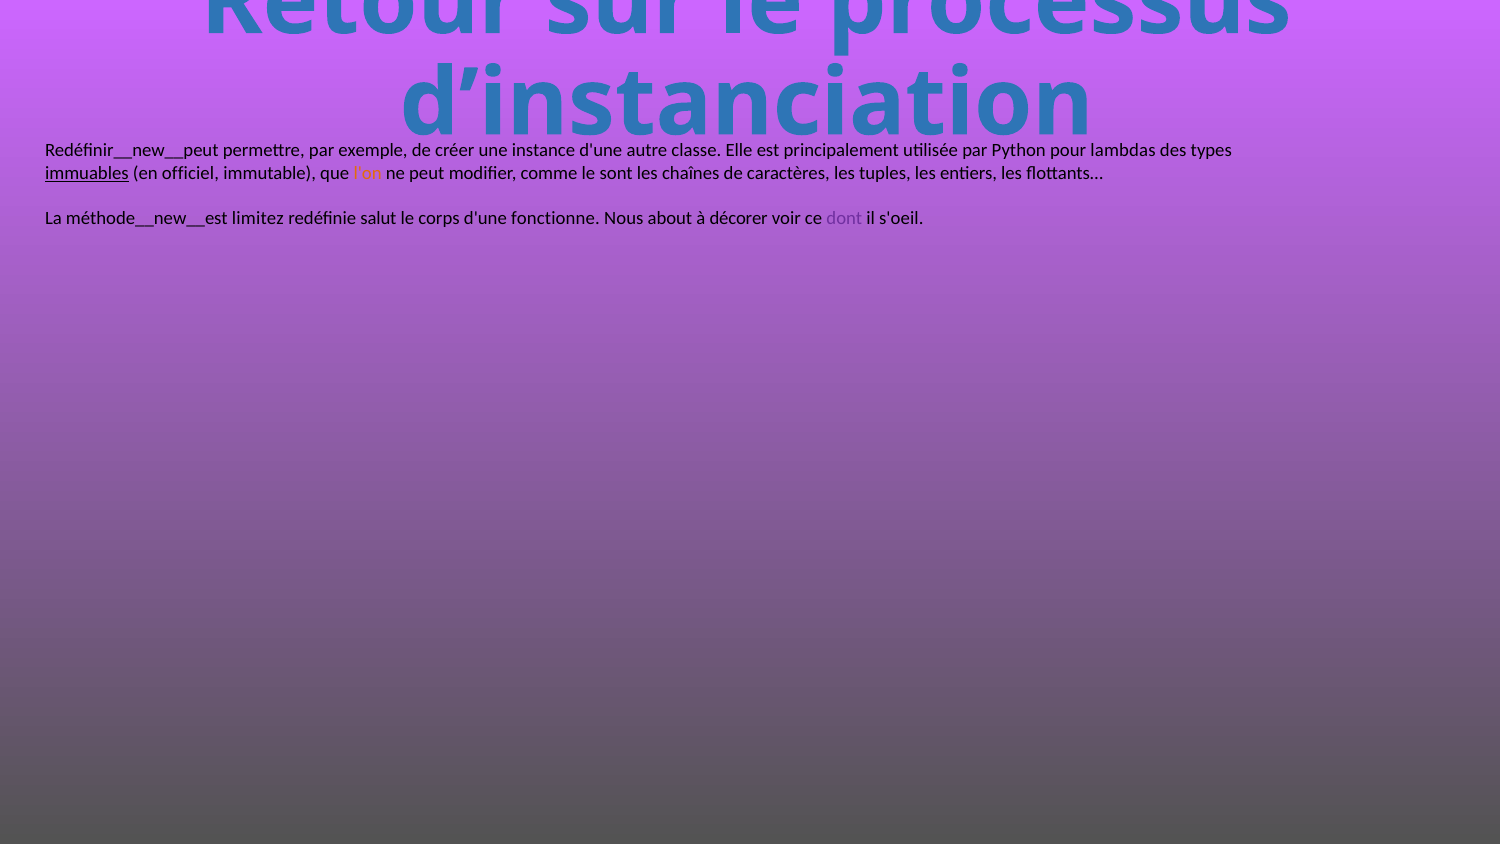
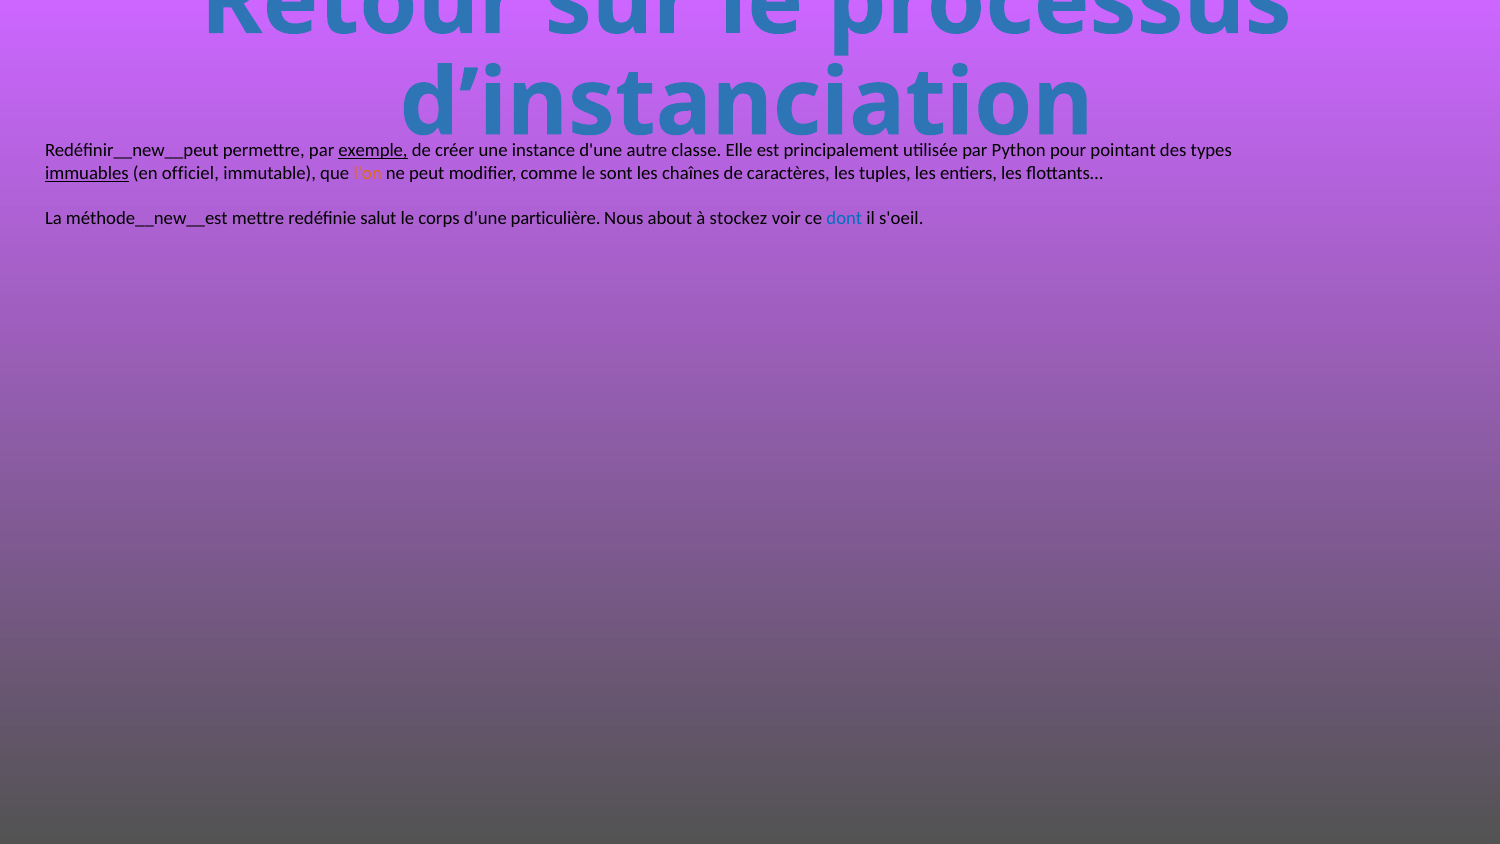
exemple underline: none -> present (373, 151)
lambdas: lambdas -> pointant (1123, 151)
limitez: limitez -> mettre (258, 218)
fonctionne: fonctionne -> particulière (556, 218)
décorer: décorer -> stockez (738, 218)
dont colour: purple -> blue (844, 218)
